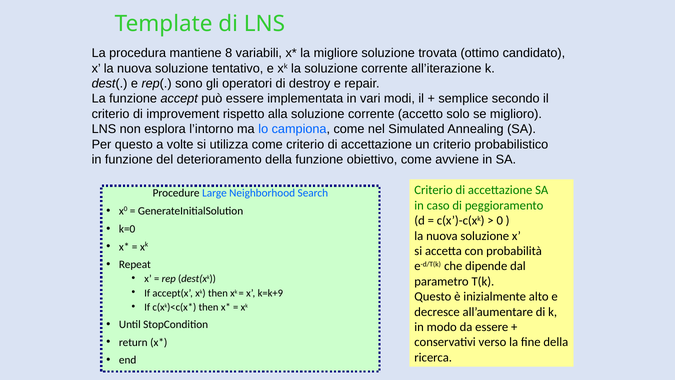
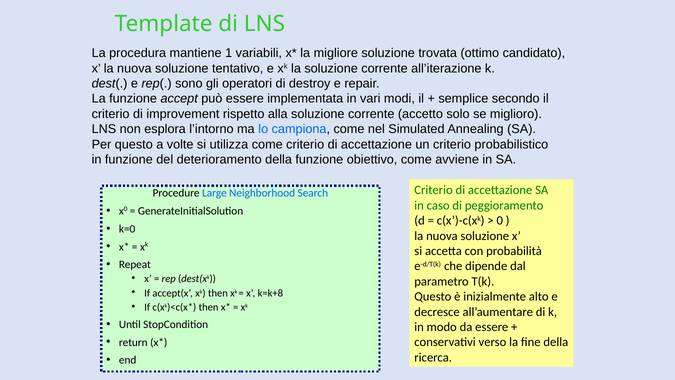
8: 8 -> 1 (229, 53)
k=k+9: k=k+9 -> k=k+8 (270, 293)
